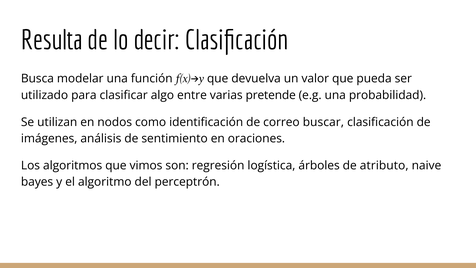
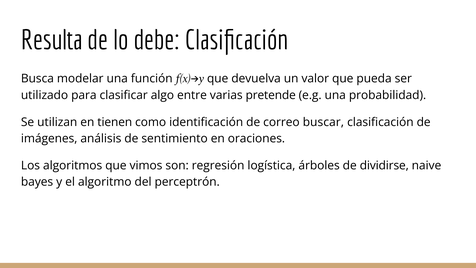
decir: decir -> debe (157, 40)
nodos: nodos -> tienen (115, 122)
atributo: atributo -> dividirse (384, 165)
